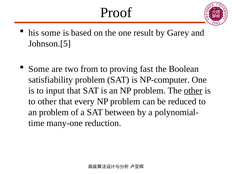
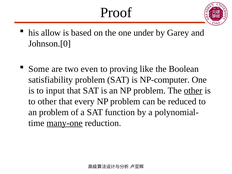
his some: some -> allow (51, 33)
result: result -> under (144, 33)
Johnson.[5: Johnson.[5 -> Johnson.[0 (50, 44)
from: from -> even (89, 69)
fast: fast -> like (147, 69)
between: between -> function (120, 112)
many-one underline: none -> present (65, 123)
